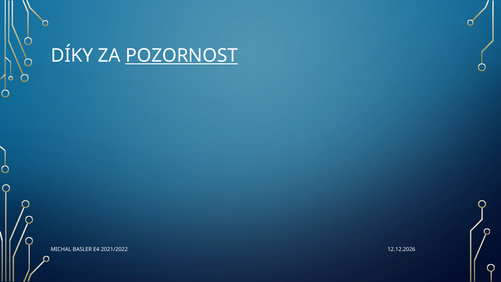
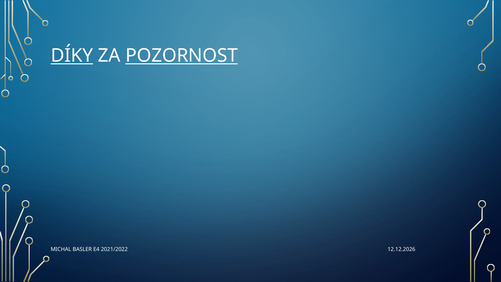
DÍKY underline: none -> present (72, 56)
